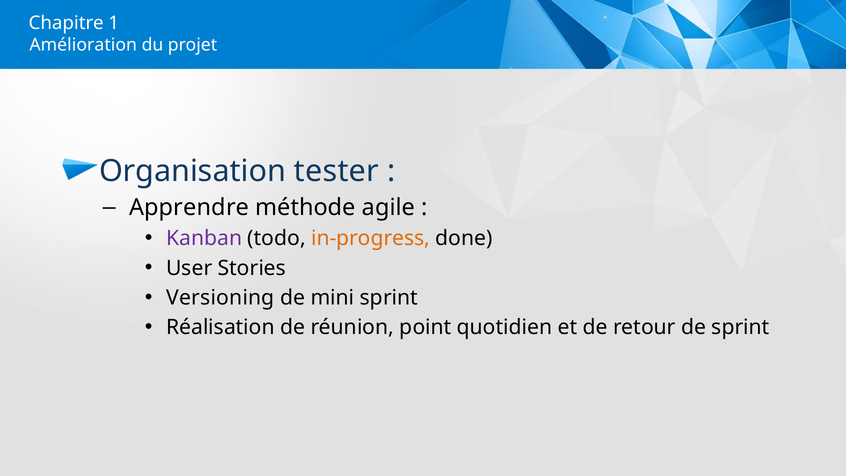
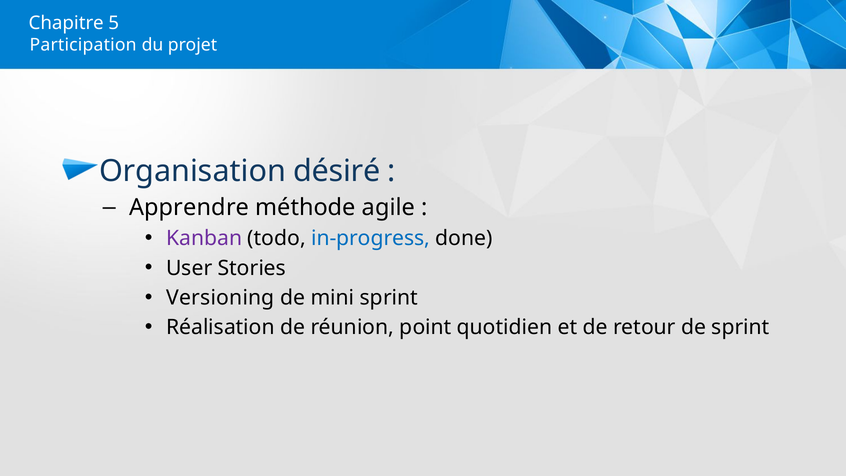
1: 1 -> 5 (114, 23)
Amélioration: Amélioration -> Participation (83, 45)
tester: tester -> désiré (337, 171)
in-progress colour: orange -> blue (371, 238)
